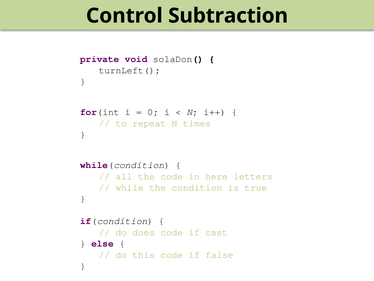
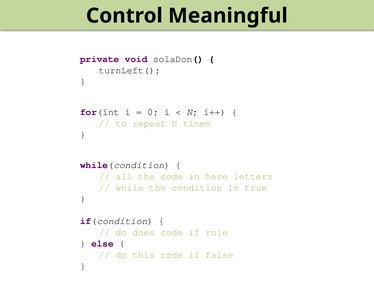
Subtraction: Subtraction -> Meaningful (228, 16)
cast: cast -> rule (217, 232)
